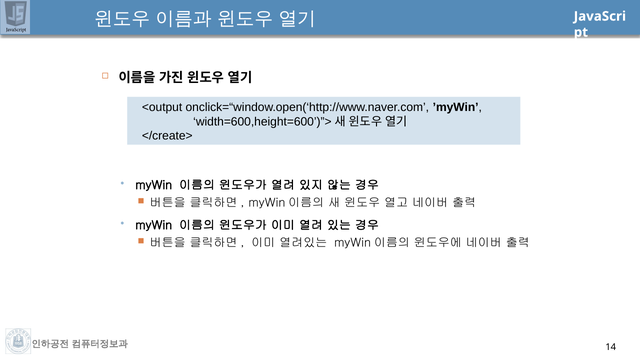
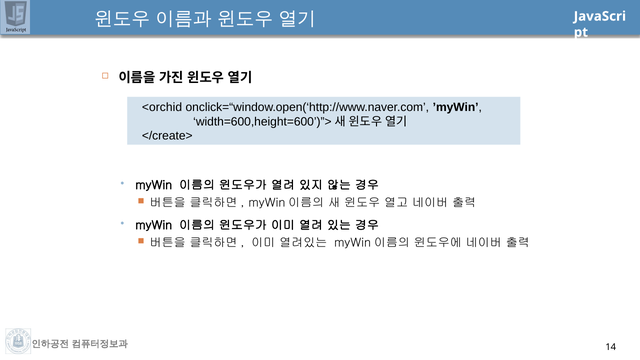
<output: <output -> <orchid (162, 107)
